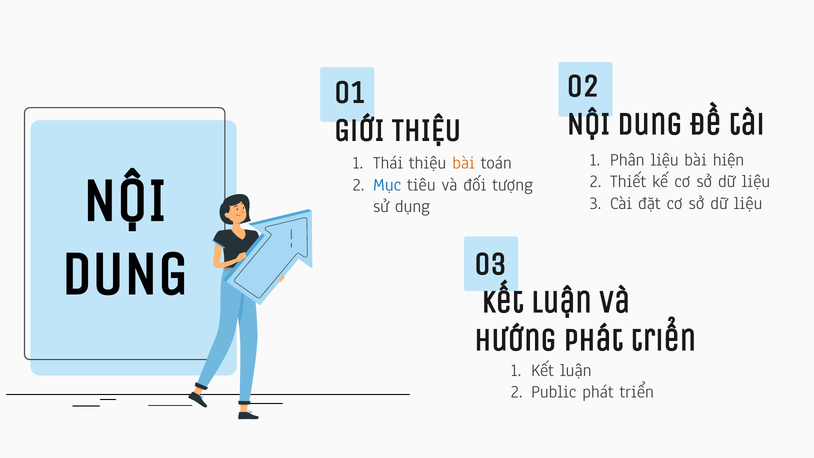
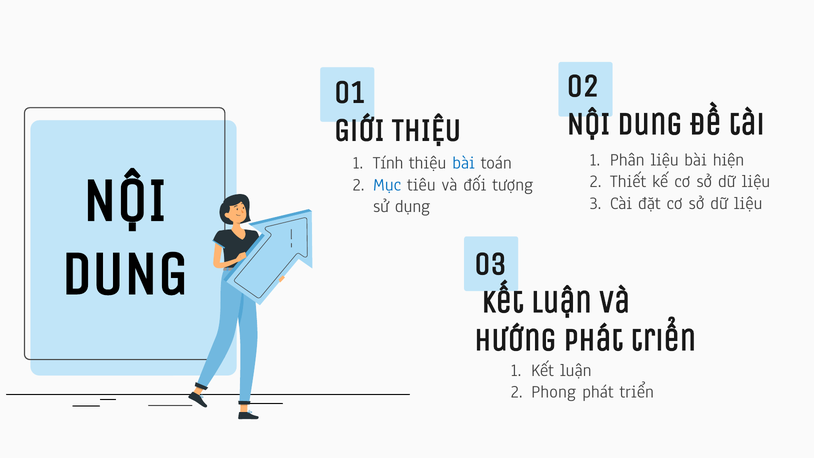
Thái: Thái -> Tính (388, 163)
bài colour: orange -> blue (464, 163)
Public: Public -> Phong (554, 392)
